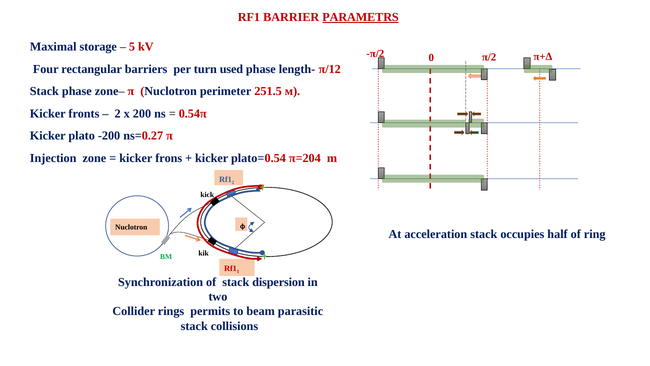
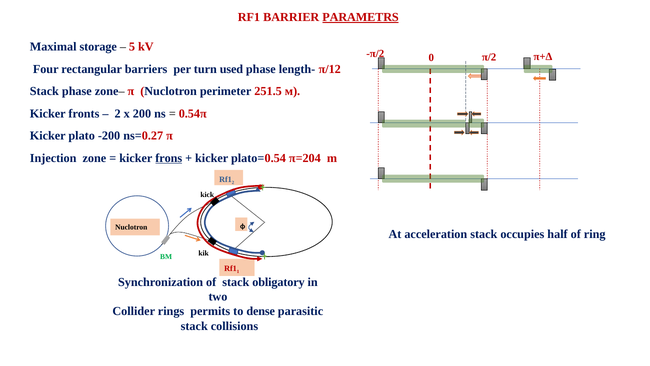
frons underline: none -> present (169, 158)
dispersion: dispersion -> obligatory (278, 282)
beam: beam -> dense (261, 311)
